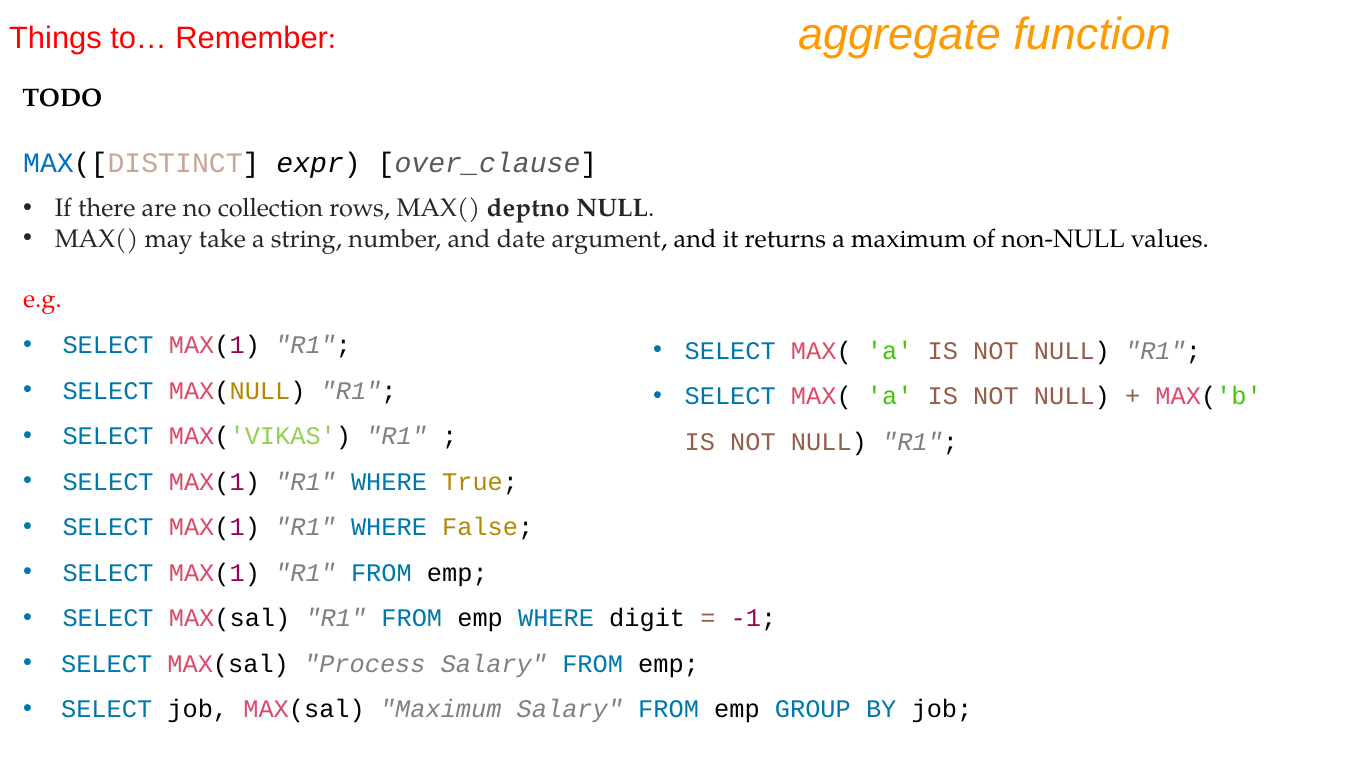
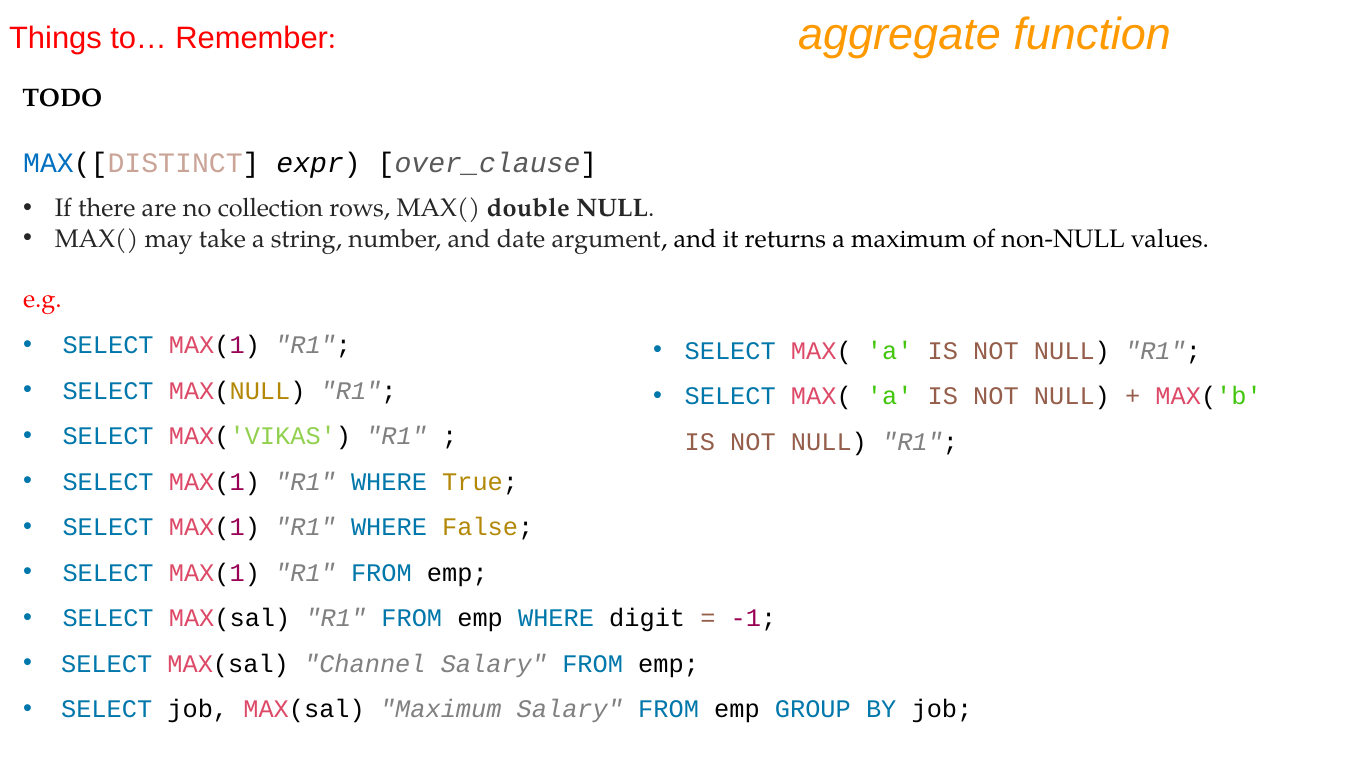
deptno: deptno -> double (528, 209)
Process: Process -> Channel (365, 664)
